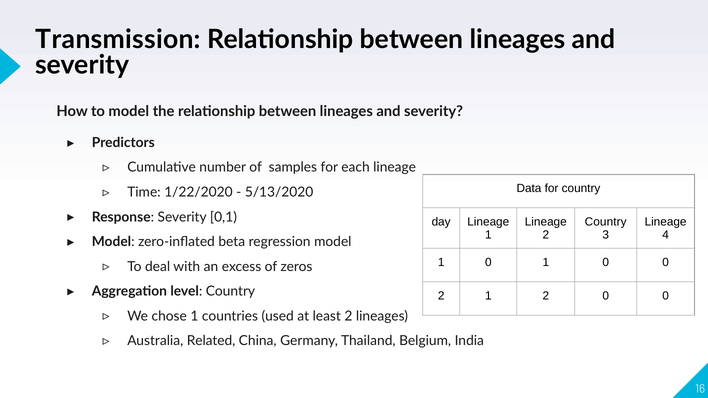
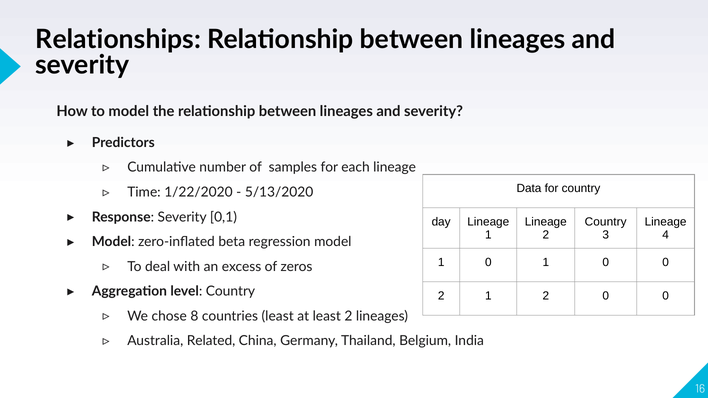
Transmission: Transmission -> Relationships (118, 39)
chose 1: 1 -> 8 (194, 316)
countries used: used -> least (278, 316)
